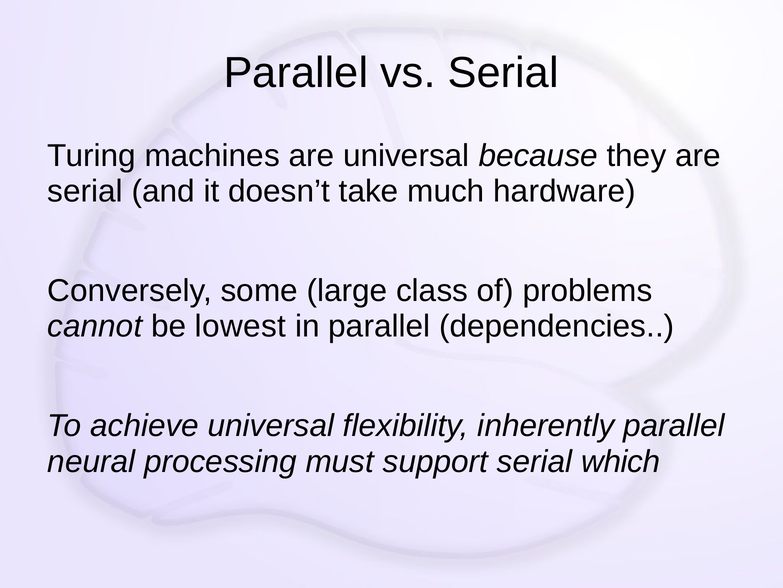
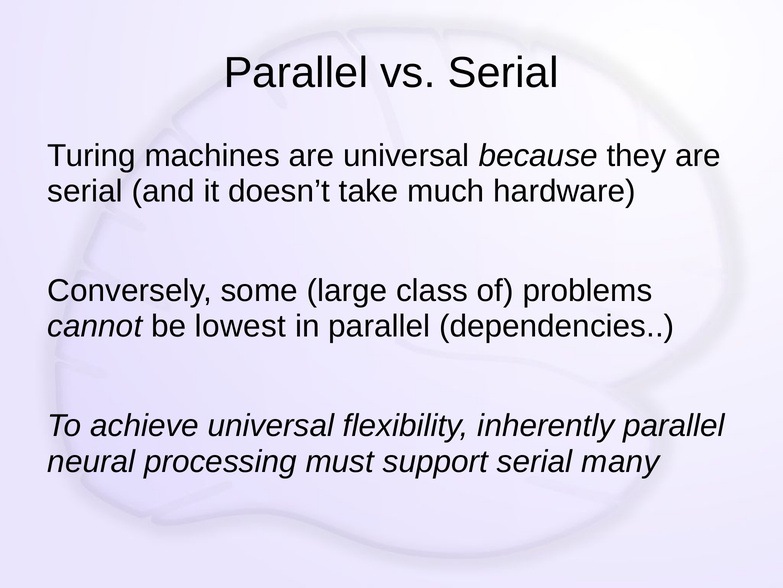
which: which -> many (620, 461)
